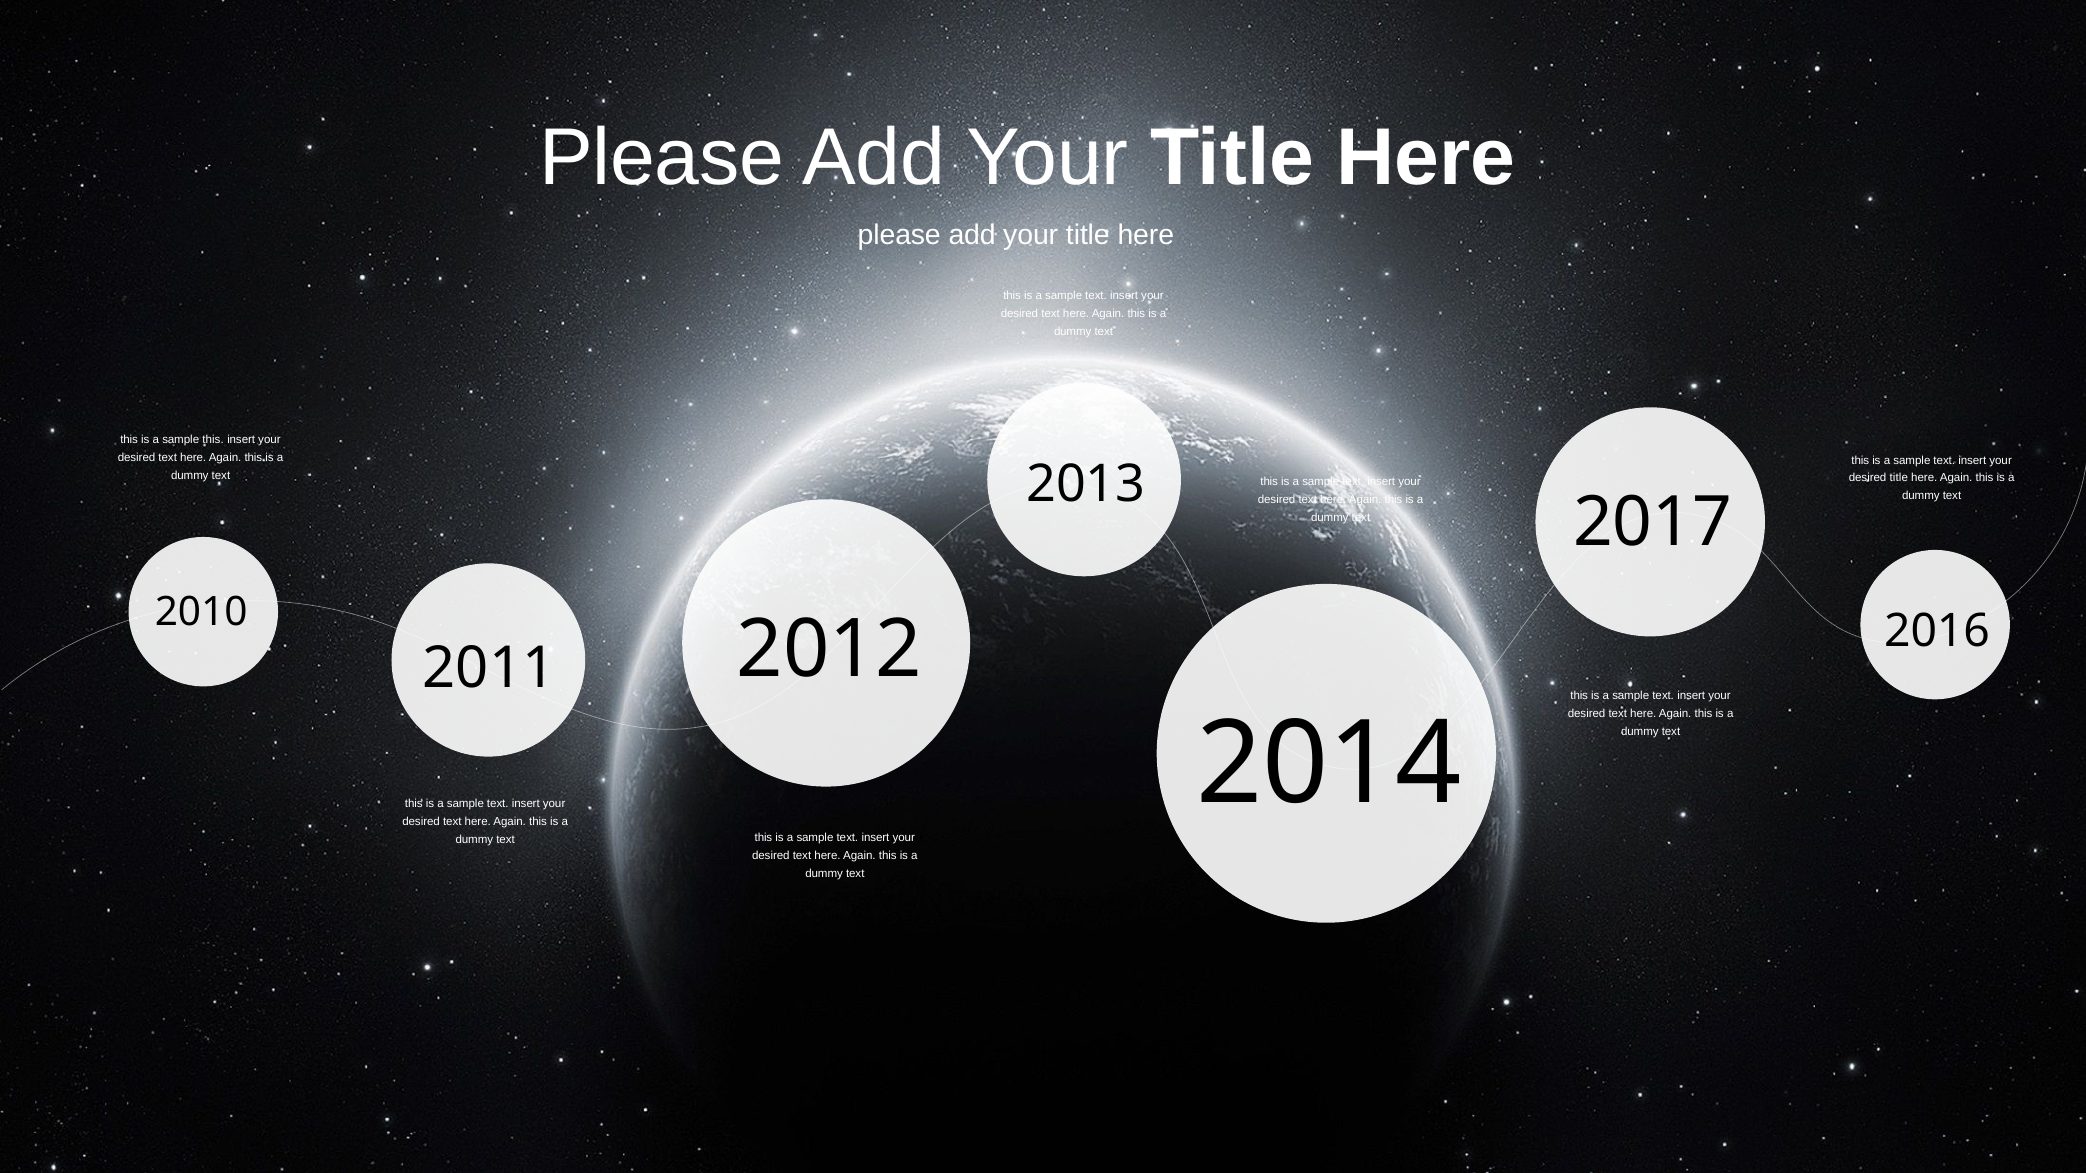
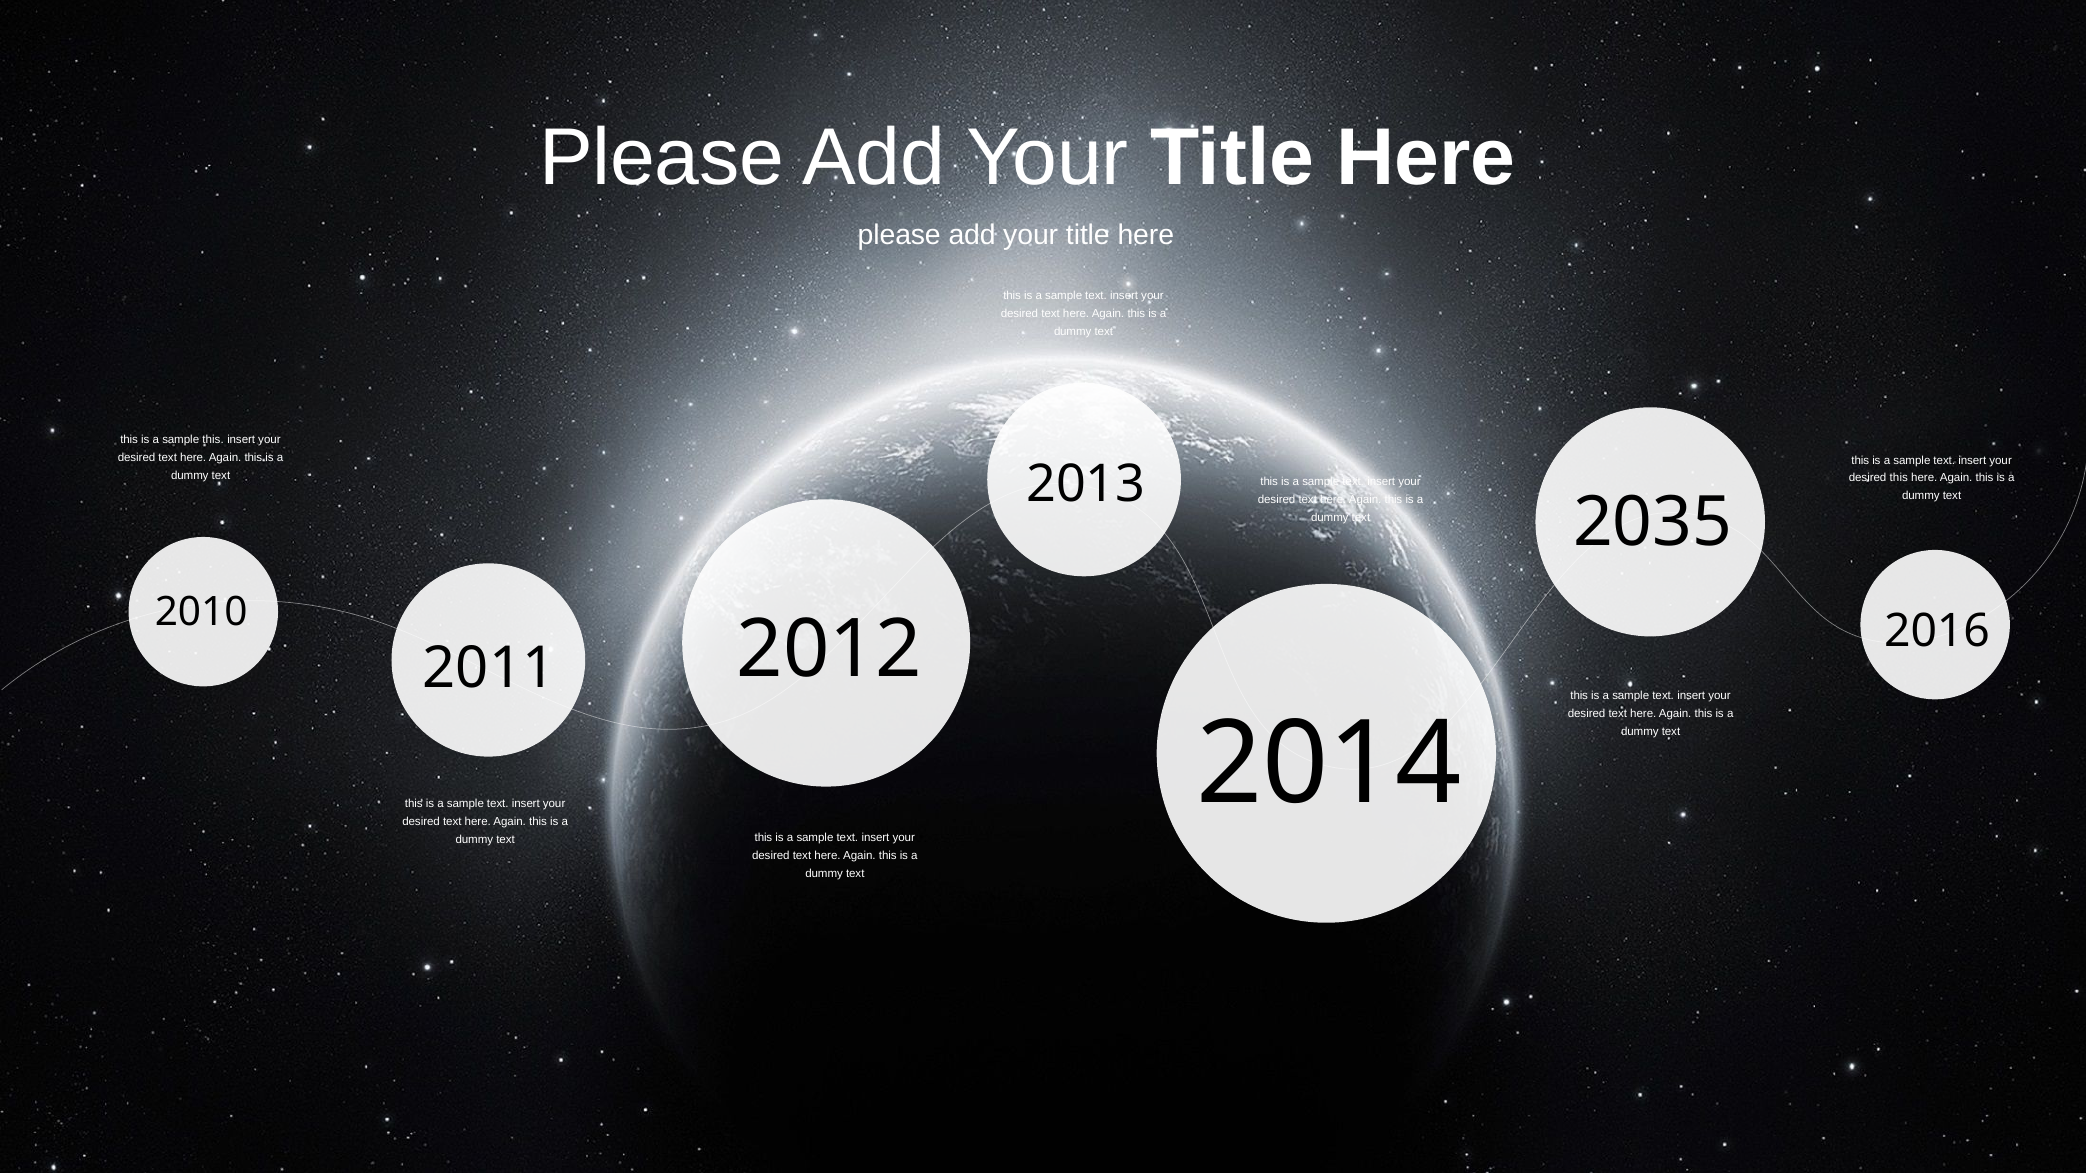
desired title: title -> this (1899, 478)
2017: 2017 -> 2035 (1653, 522)
